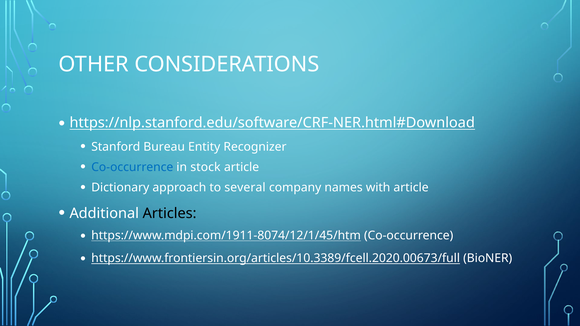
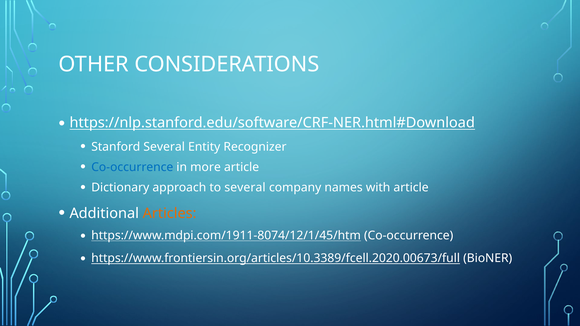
Stanford Bureau: Bureau -> Several (164, 147)
stock: stock -> more (205, 167)
Articles colour: black -> orange (170, 213)
